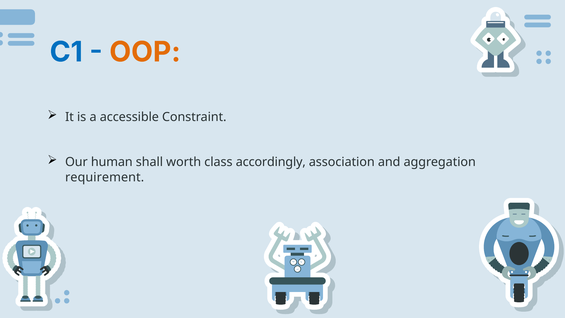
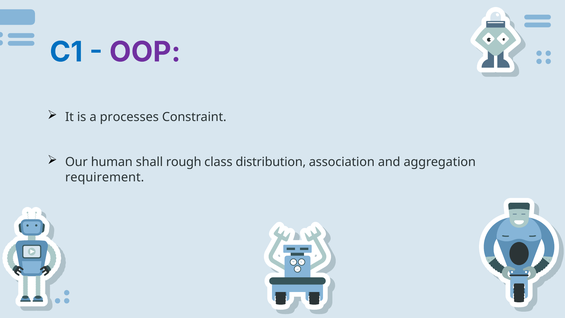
OOP colour: orange -> purple (145, 52)
accessible: accessible -> processes (129, 117)
worth: worth -> rough (184, 162)
accordingly: accordingly -> distribution (271, 162)
